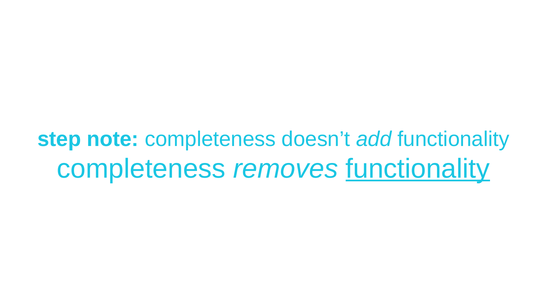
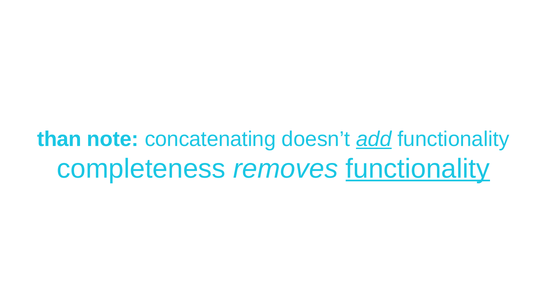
step: step -> than (59, 139)
note completeness: completeness -> concatenating (210, 139)
add underline: none -> present (374, 139)
